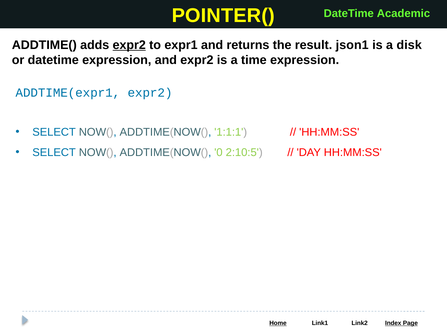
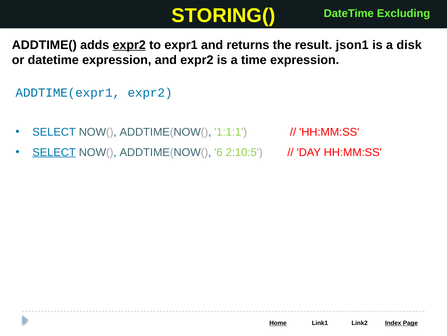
POINTER(: POINTER( -> STORING( (223, 16)
Academic: Academic -> Excluding (404, 13)
SELECT underline: none -> present (54, 152)
0: 0 -> 6 (218, 152)
